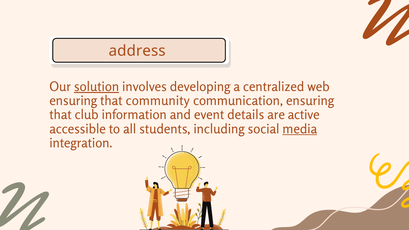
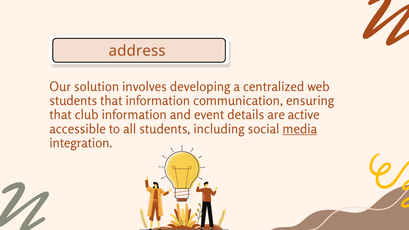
solution underline: present -> none (97, 87)
ensuring: ensuring -> students (73, 101)
that community: community -> information (158, 101)
